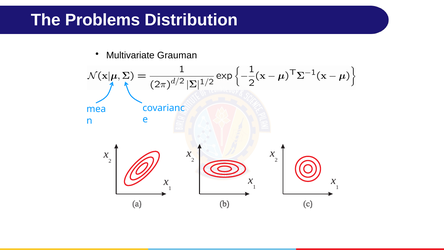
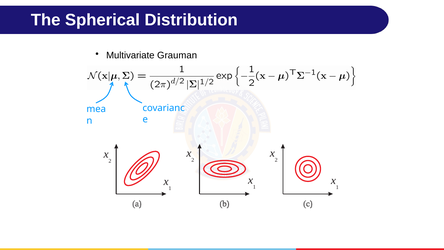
Problems: Problems -> Spherical (102, 20)
